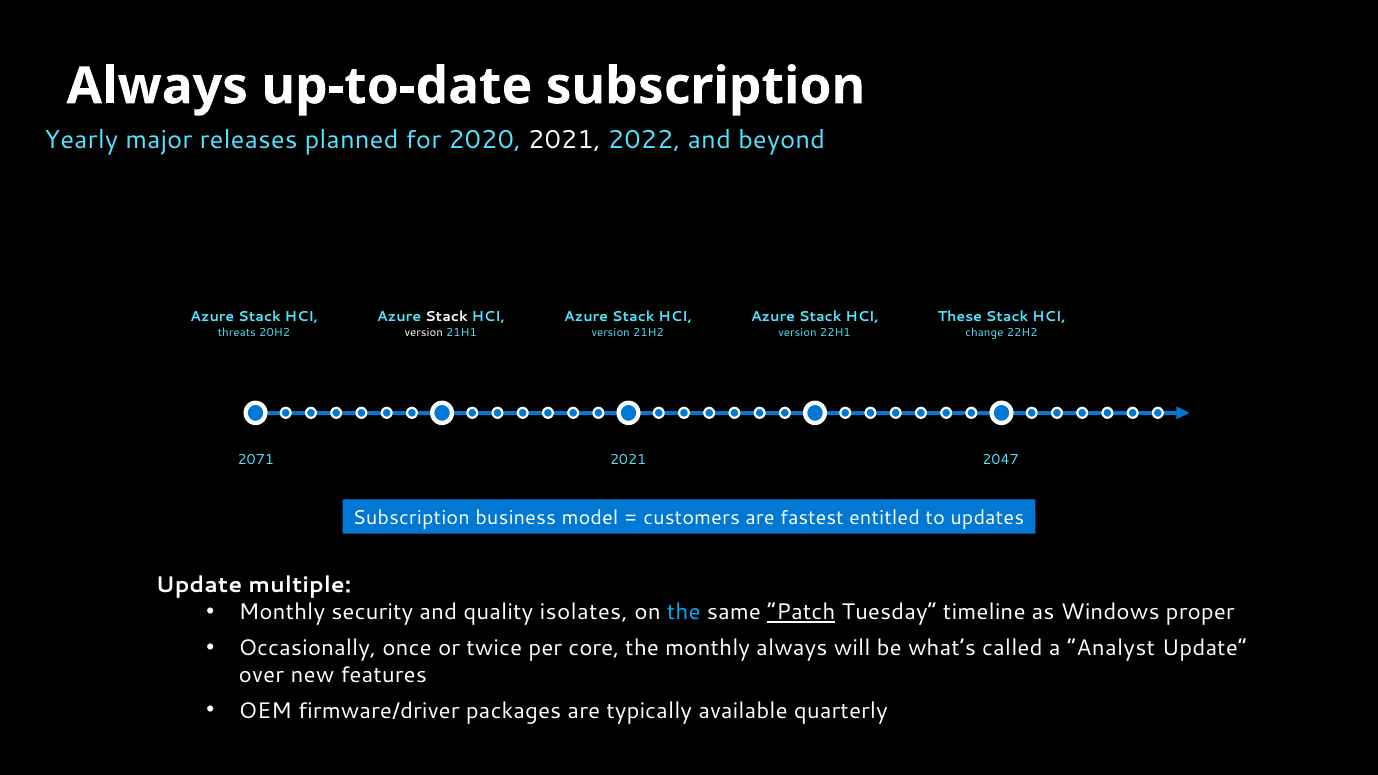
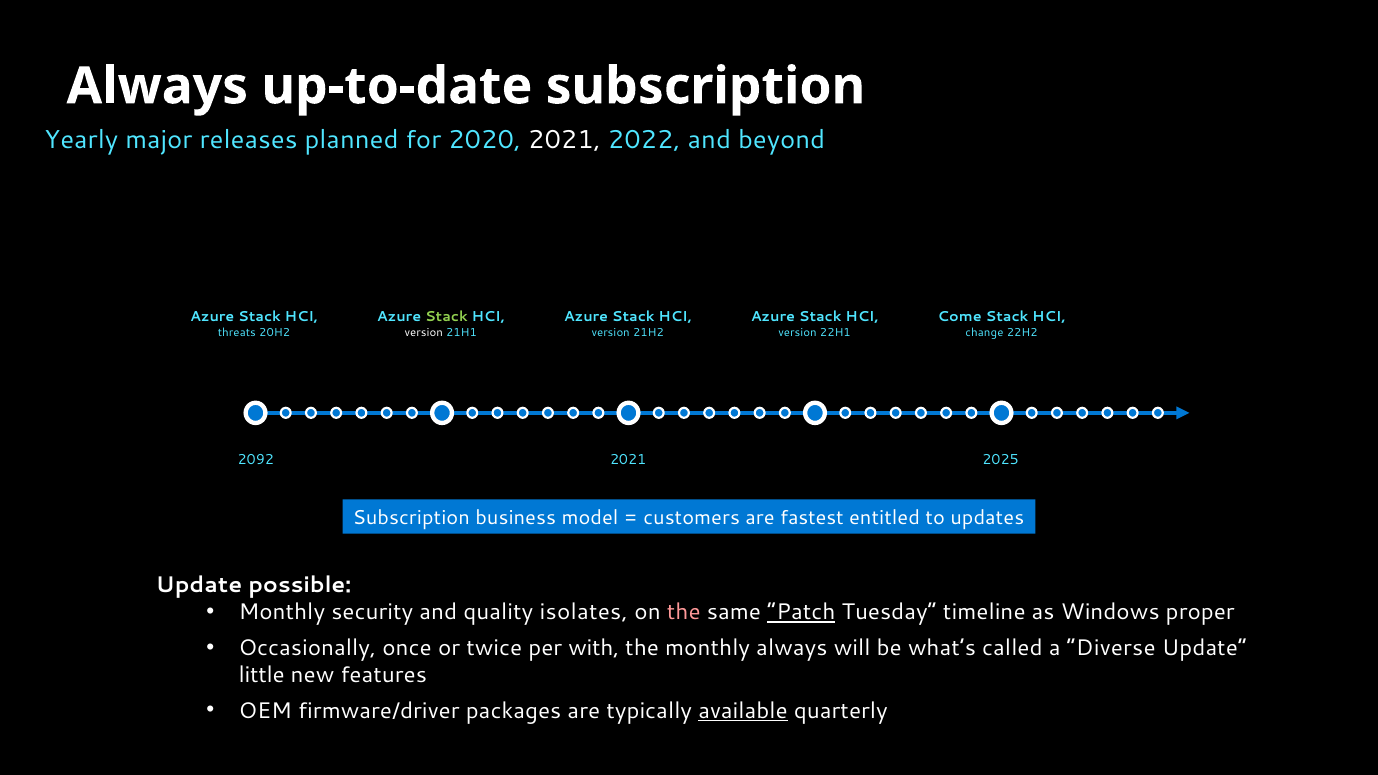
Stack colour: white -> light green (446, 317)
These: These -> Come (960, 317)
2071: 2071 -> 2092 (256, 460)
2047: 2047 -> 2025 (1001, 460)
multiple: multiple -> possible (300, 585)
the colour: light blue -> pink (684, 612)
core: core -> with (594, 648)
Analyst: Analyst -> Diverse (1111, 648)
over: over -> little (262, 675)
available underline: none -> present (743, 711)
